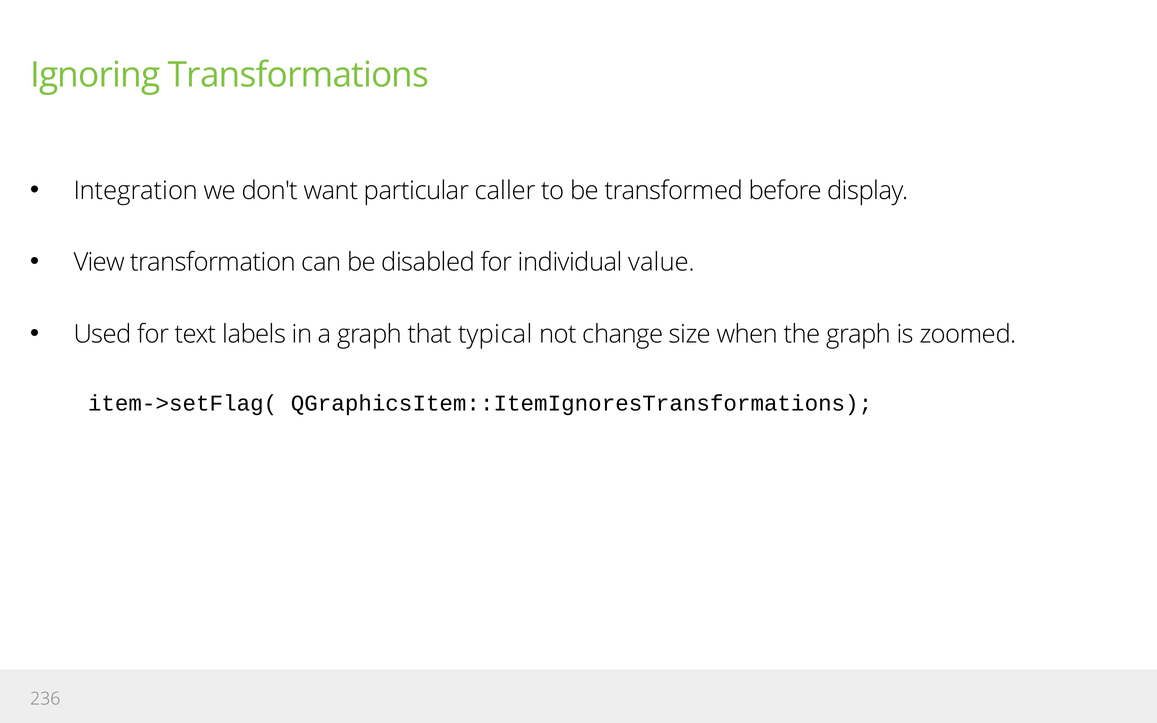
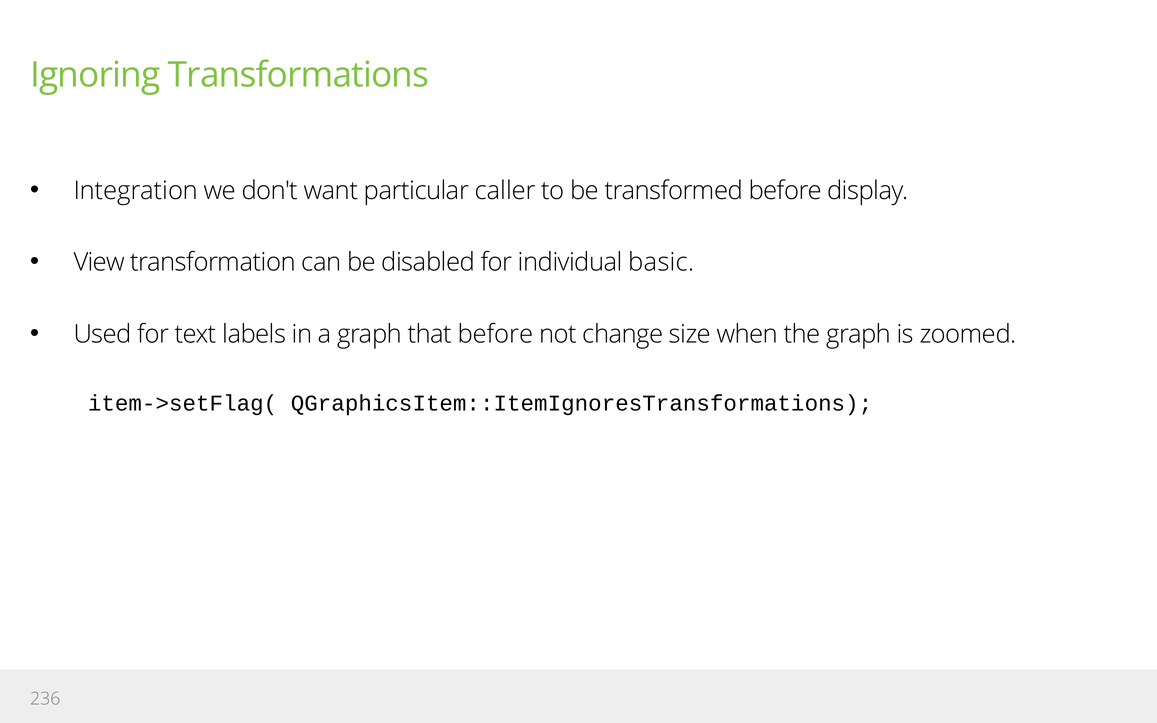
value: value -> basic (661, 263)
that typical: typical -> before (495, 334)
